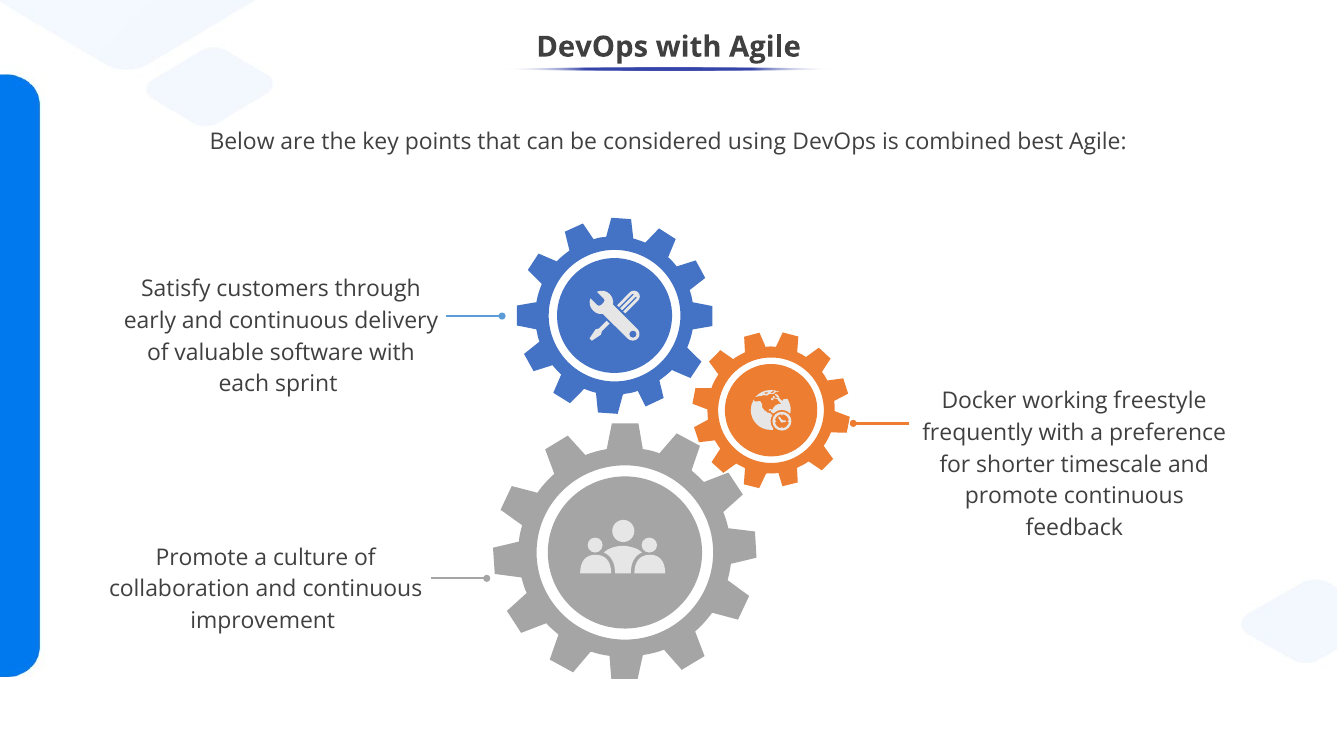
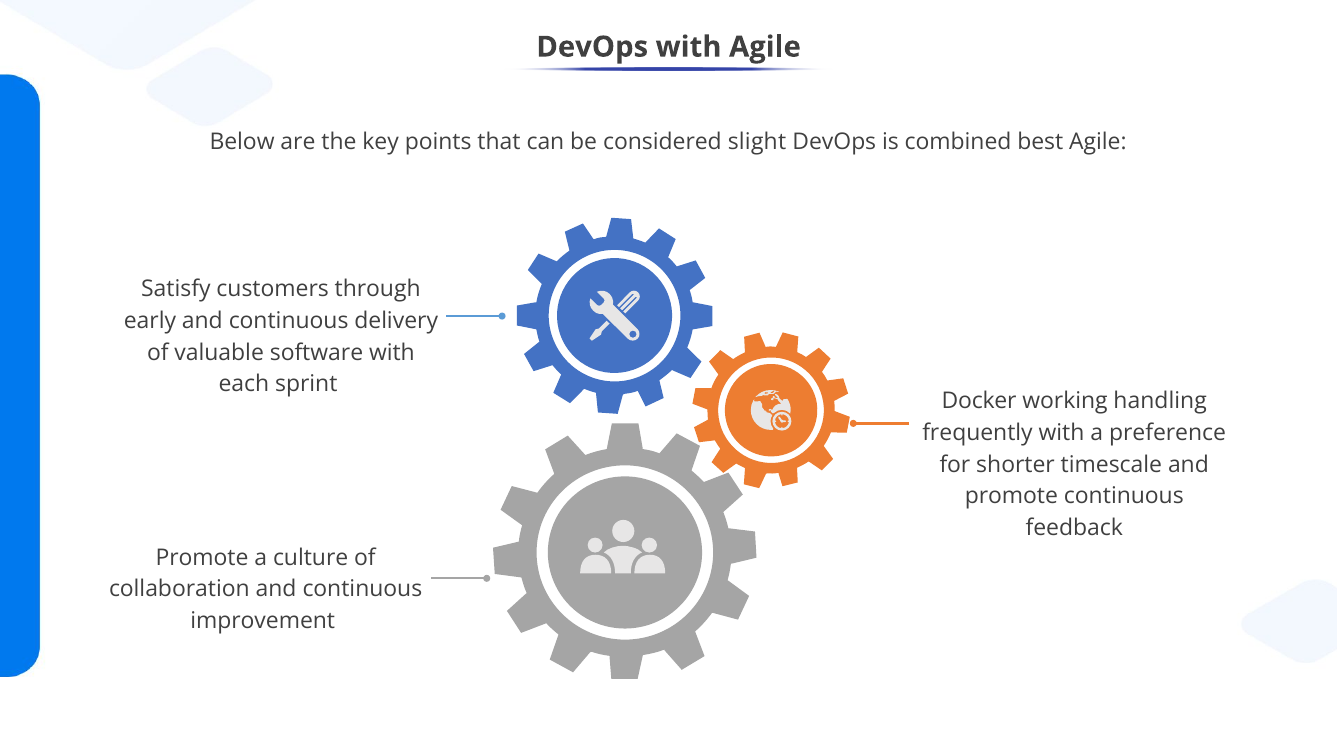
using: using -> slight (757, 142)
freestyle: freestyle -> handling (1160, 401)
